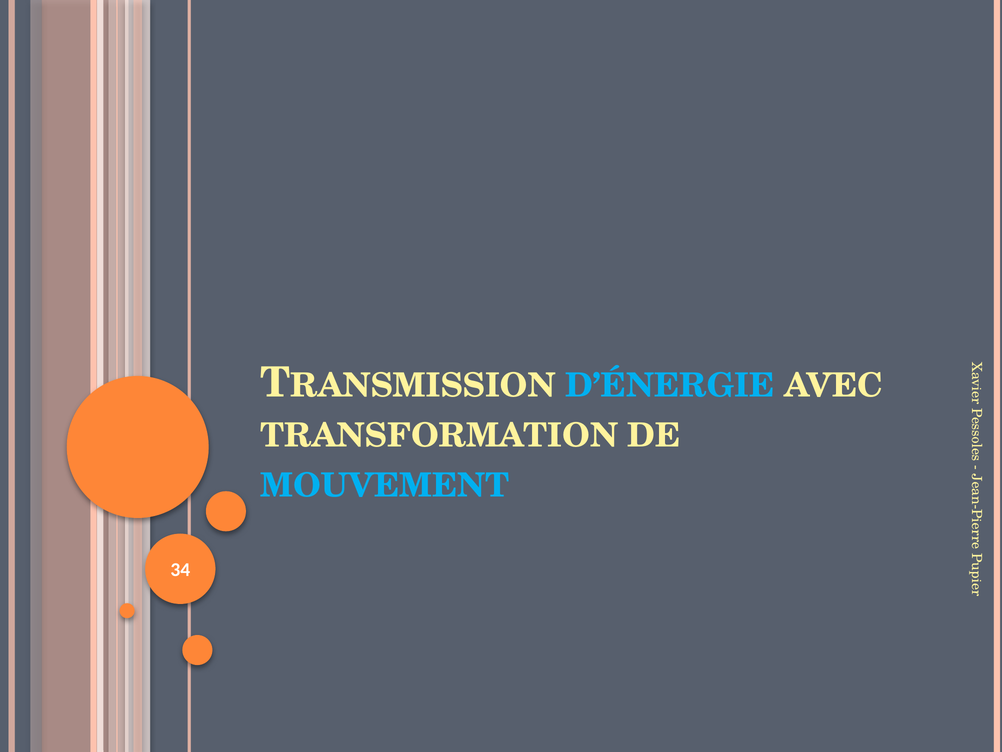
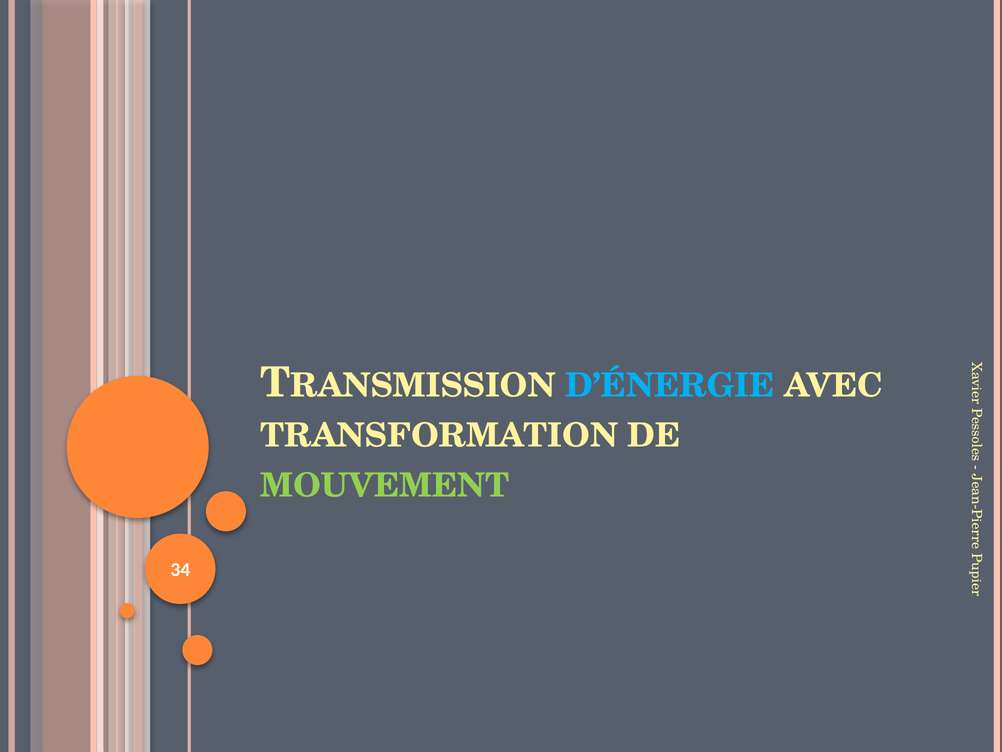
MOUVEMENT colour: light blue -> light green (385, 486)
